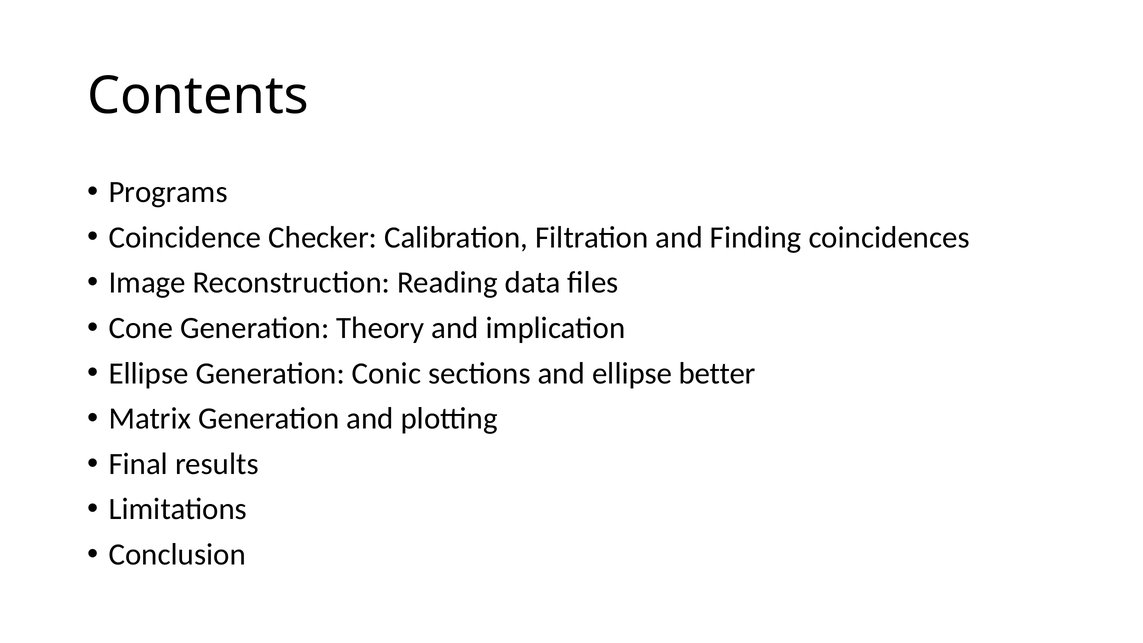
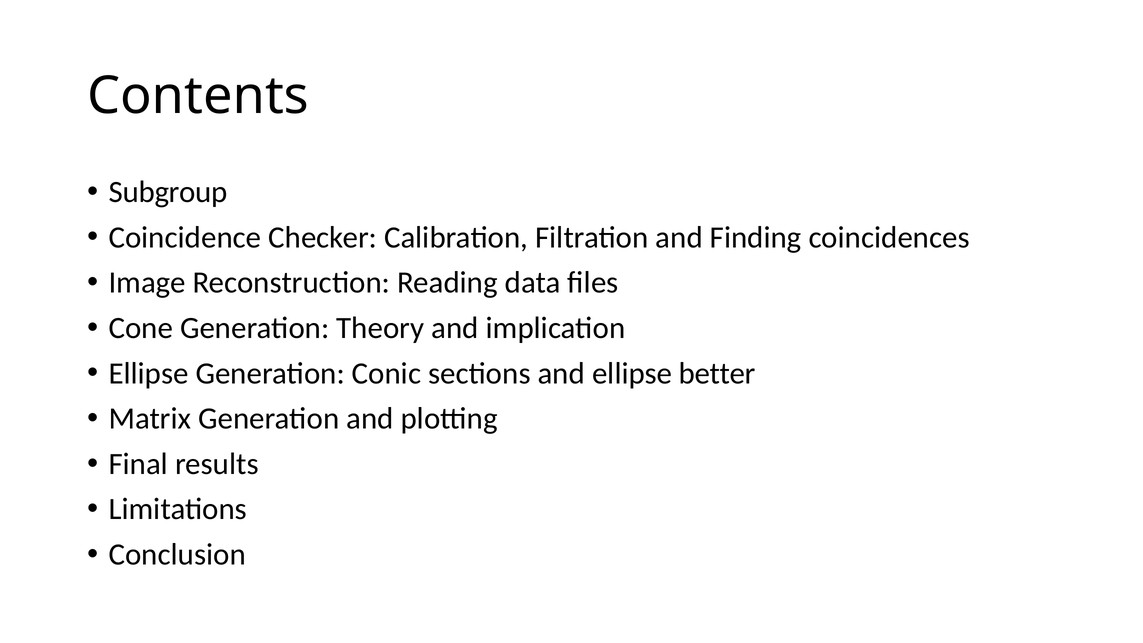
Programs: Programs -> Subgroup (168, 192)
